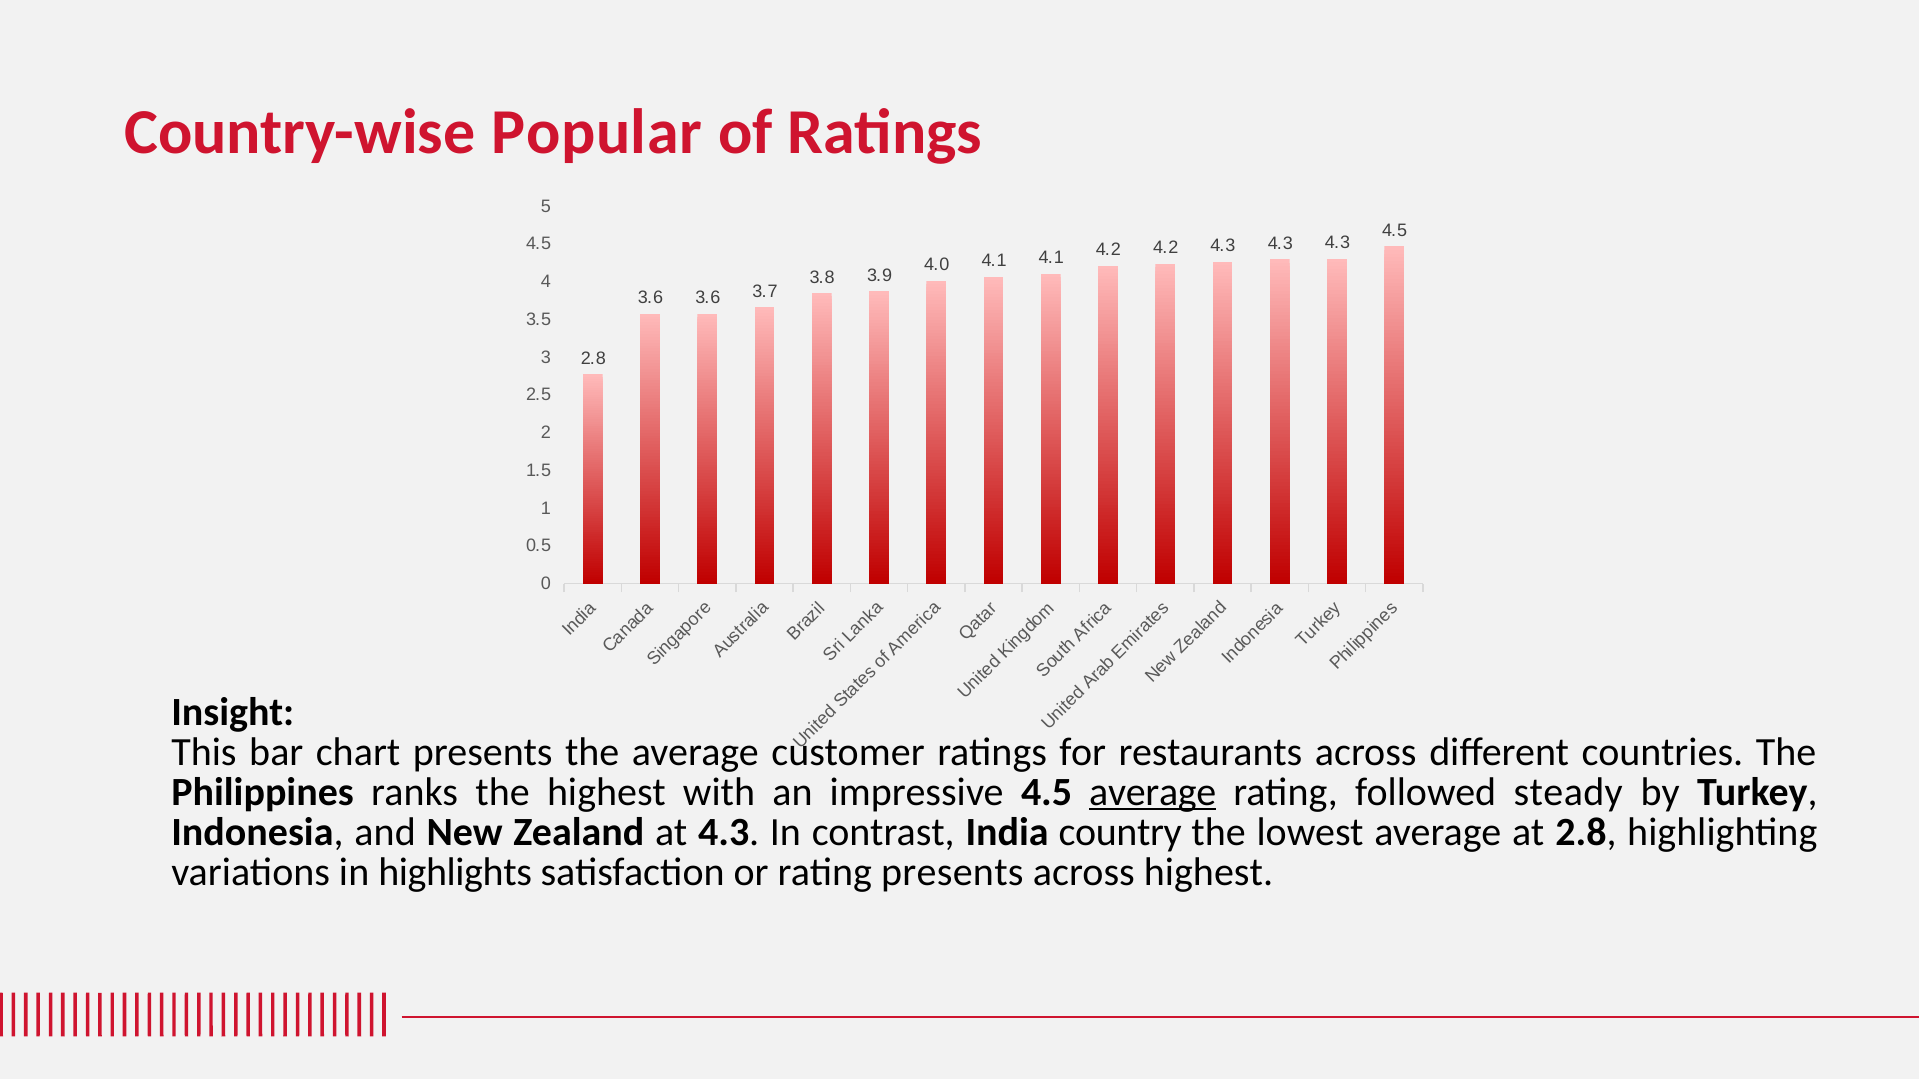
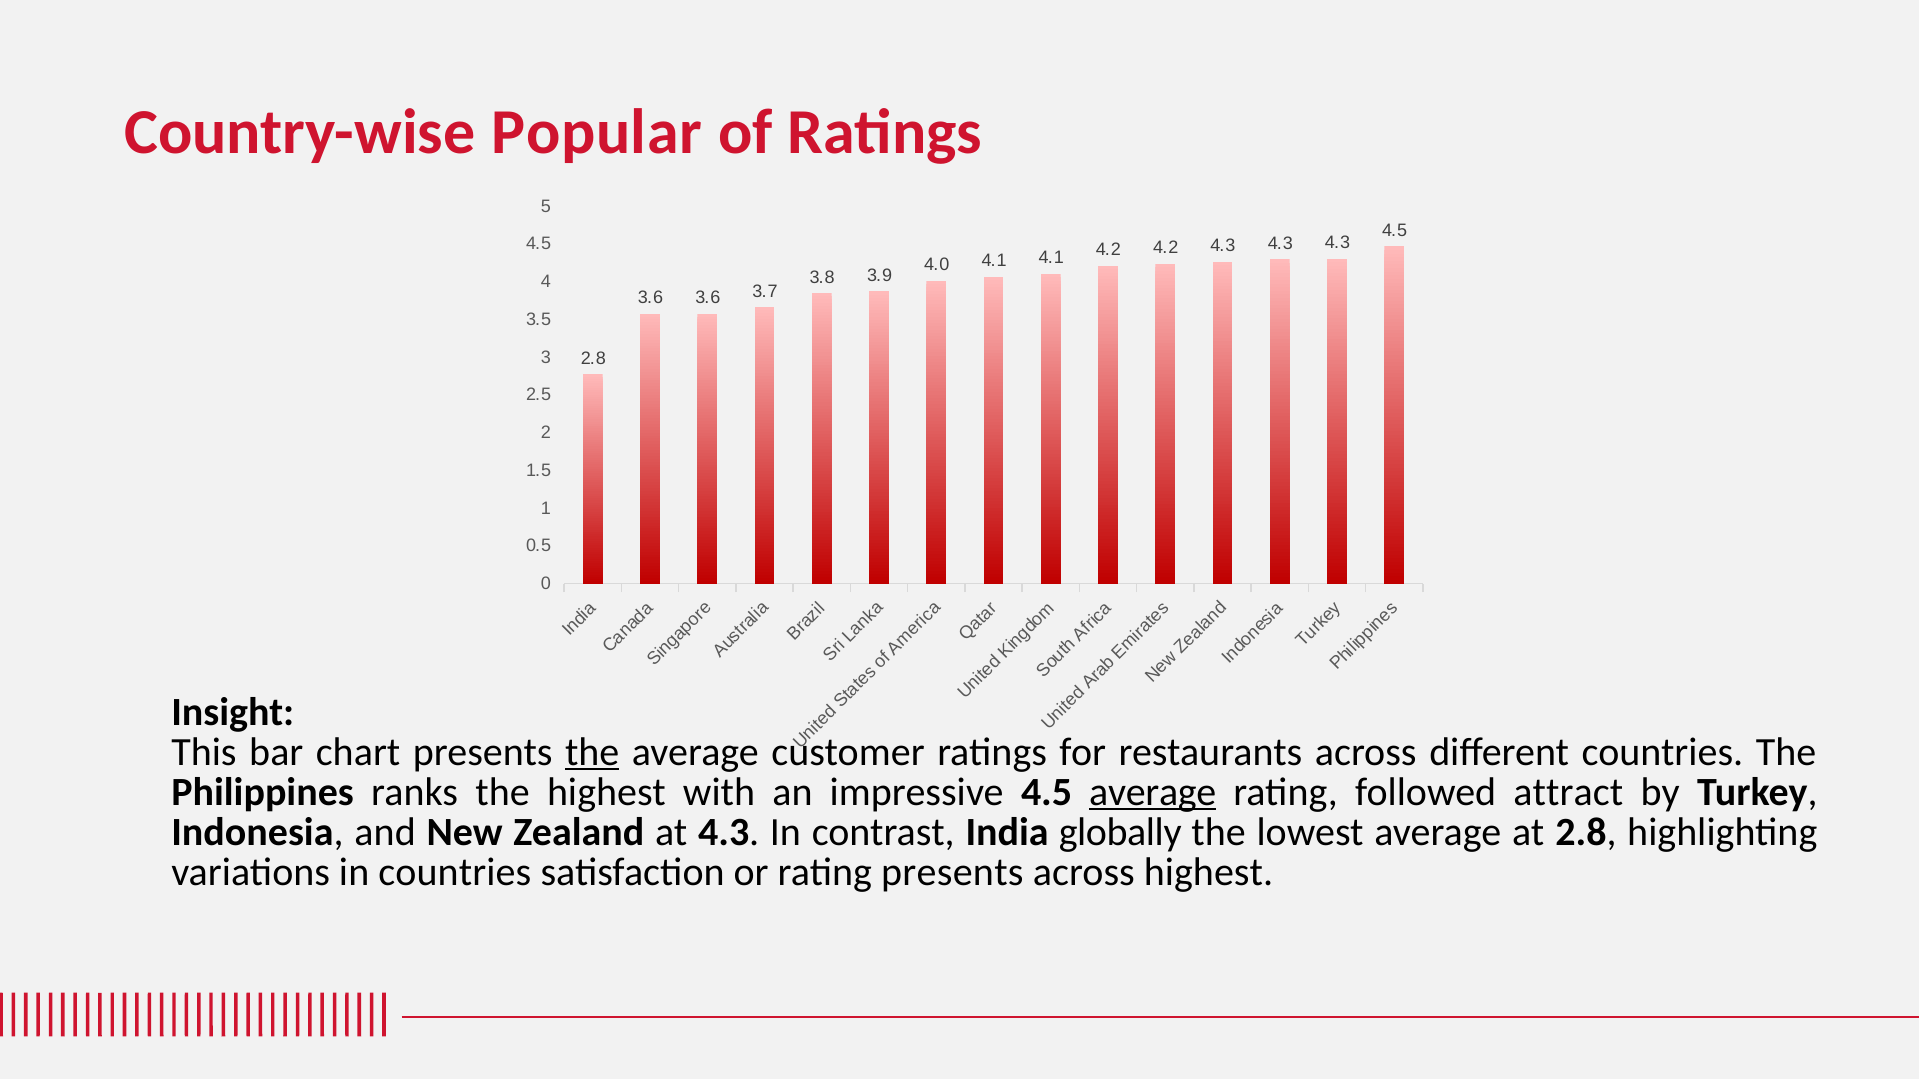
the underline: none -> present (592, 752)
steady: steady -> attract (1568, 792)
country: country -> globally (1120, 832)
in highlights: highlights -> countries (455, 872)
